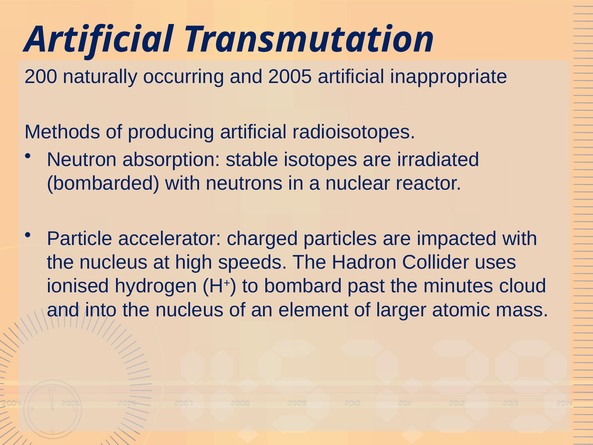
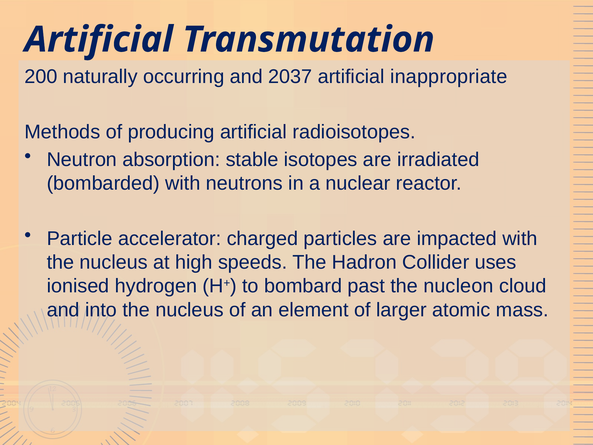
2005: 2005 -> 2037 (290, 76)
minutes: minutes -> nucleon (458, 286)
